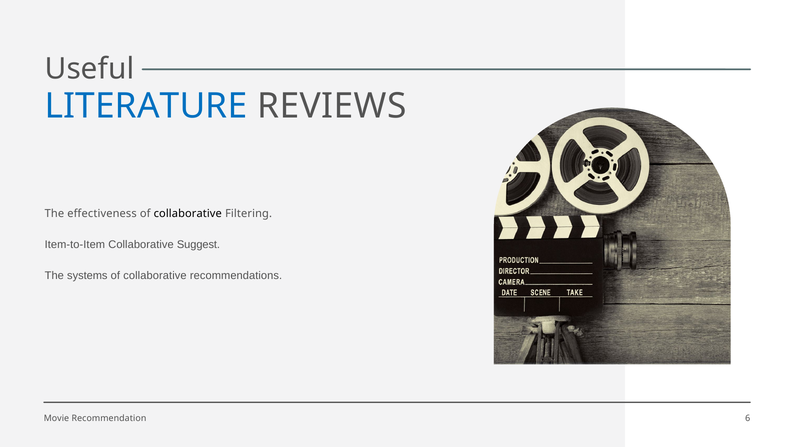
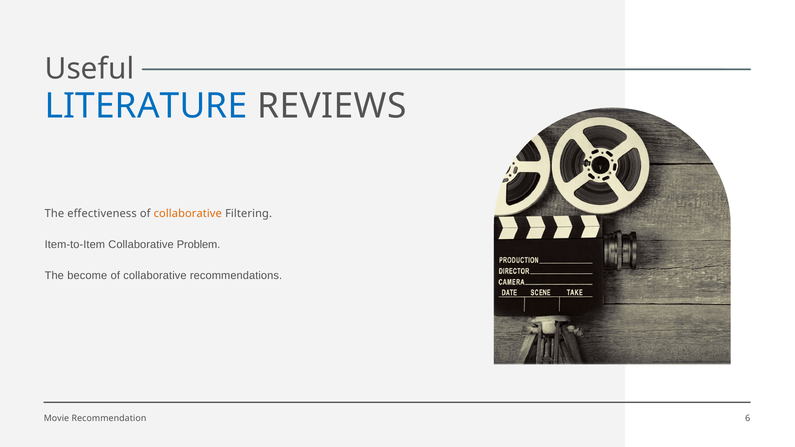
collaborative colour: black -> orange (188, 214)
Suggest: Suggest -> Problem (199, 245)
systems: systems -> become (87, 276)
